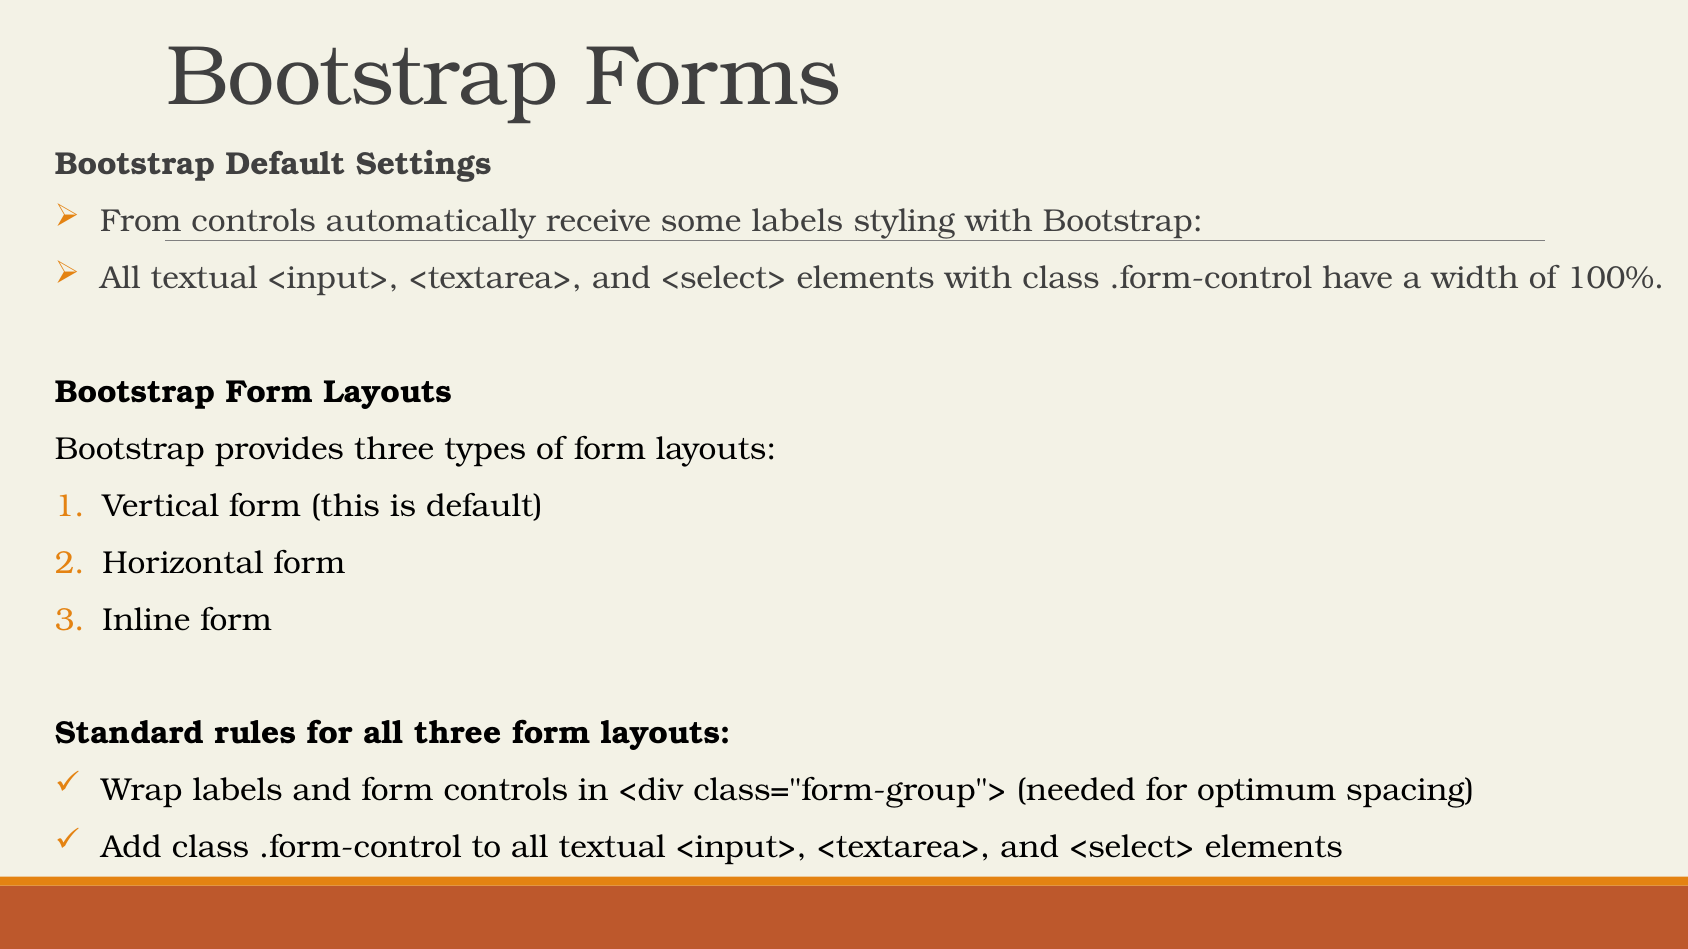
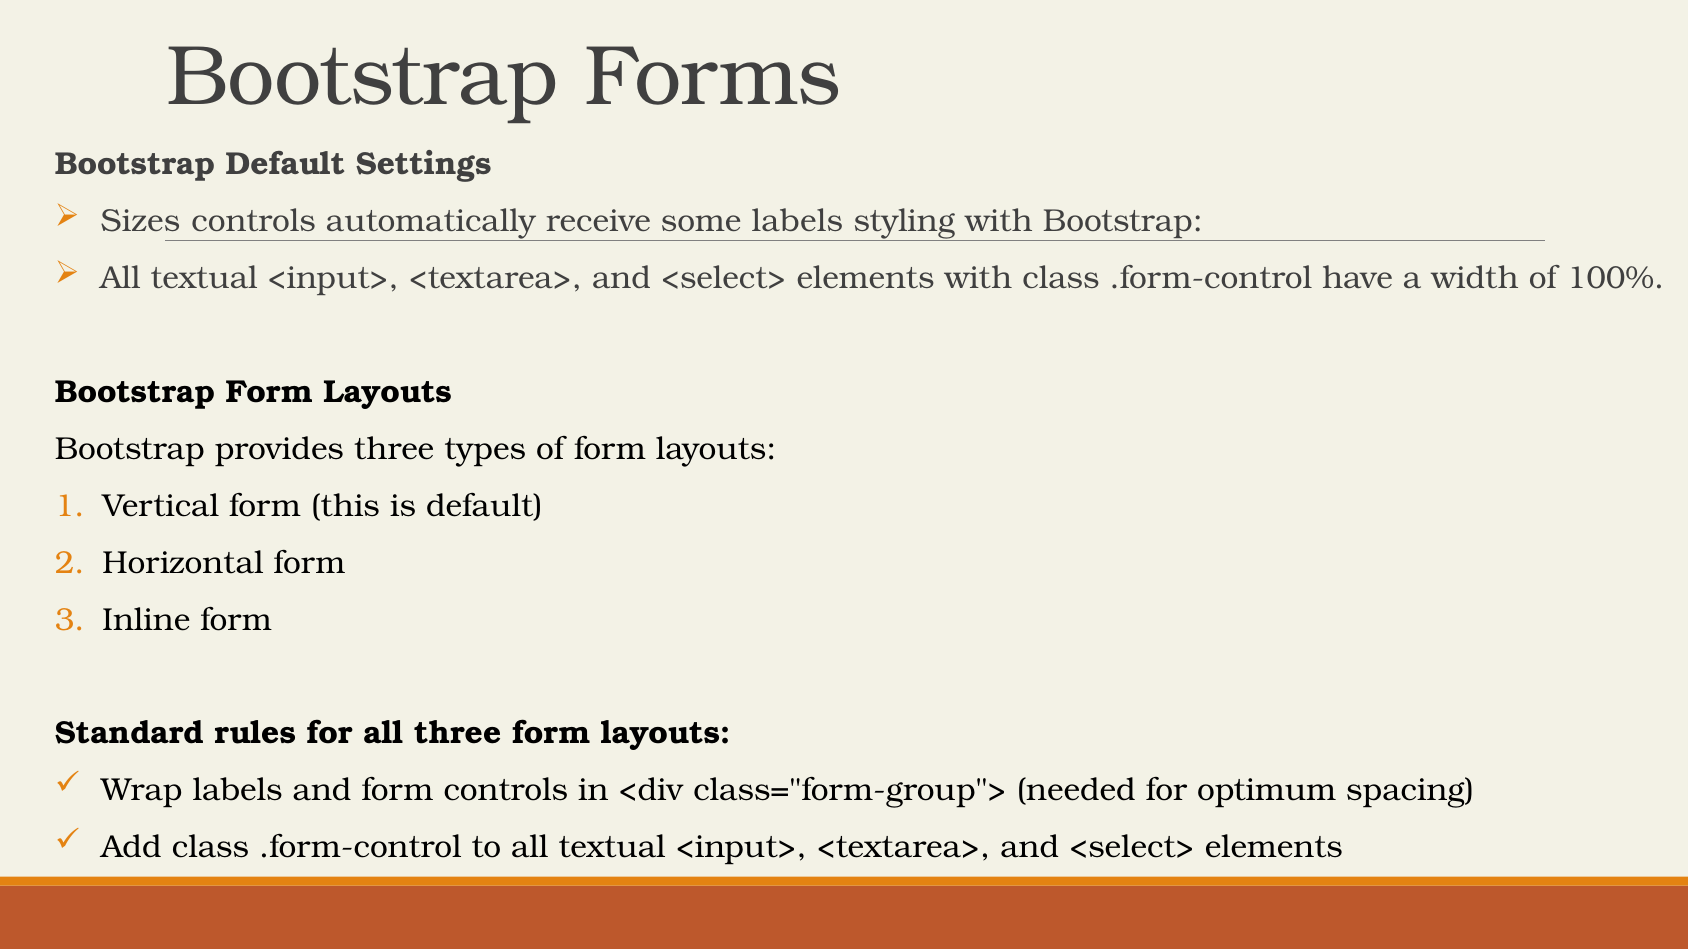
From: From -> Sizes (141, 221)
